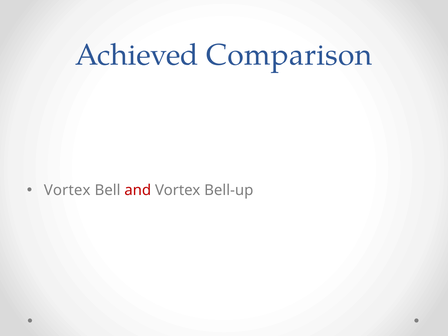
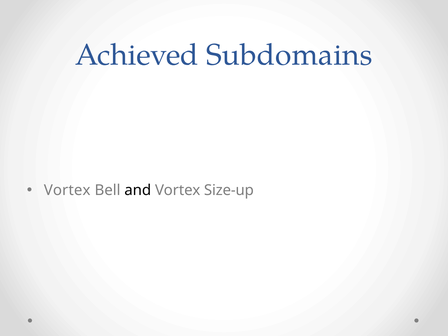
Comparison: Comparison -> Subdomains (289, 55)
and colour: red -> black (138, 190)
Bell-up: Bell-up -> Size-up (229, 190)
